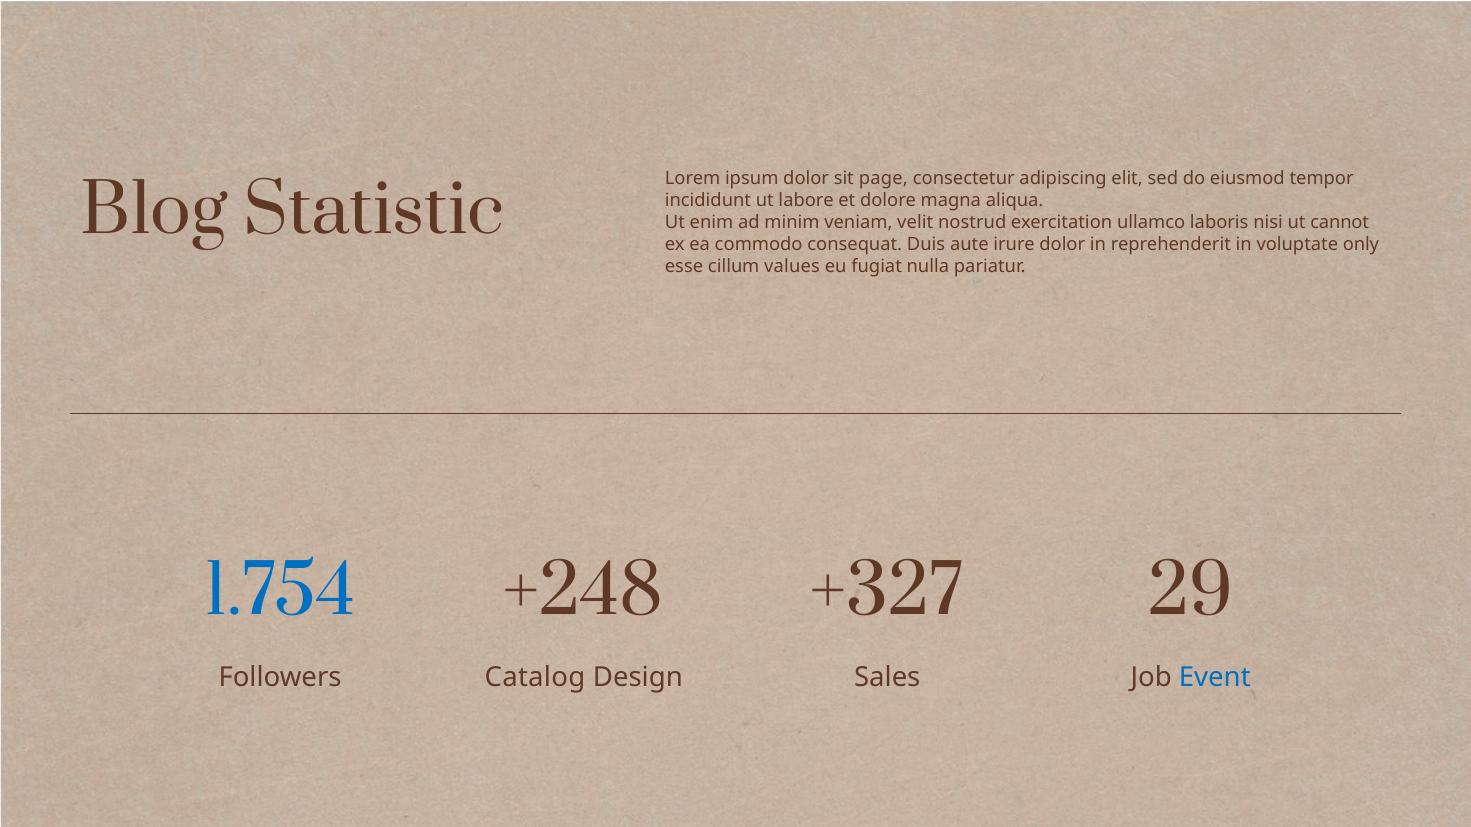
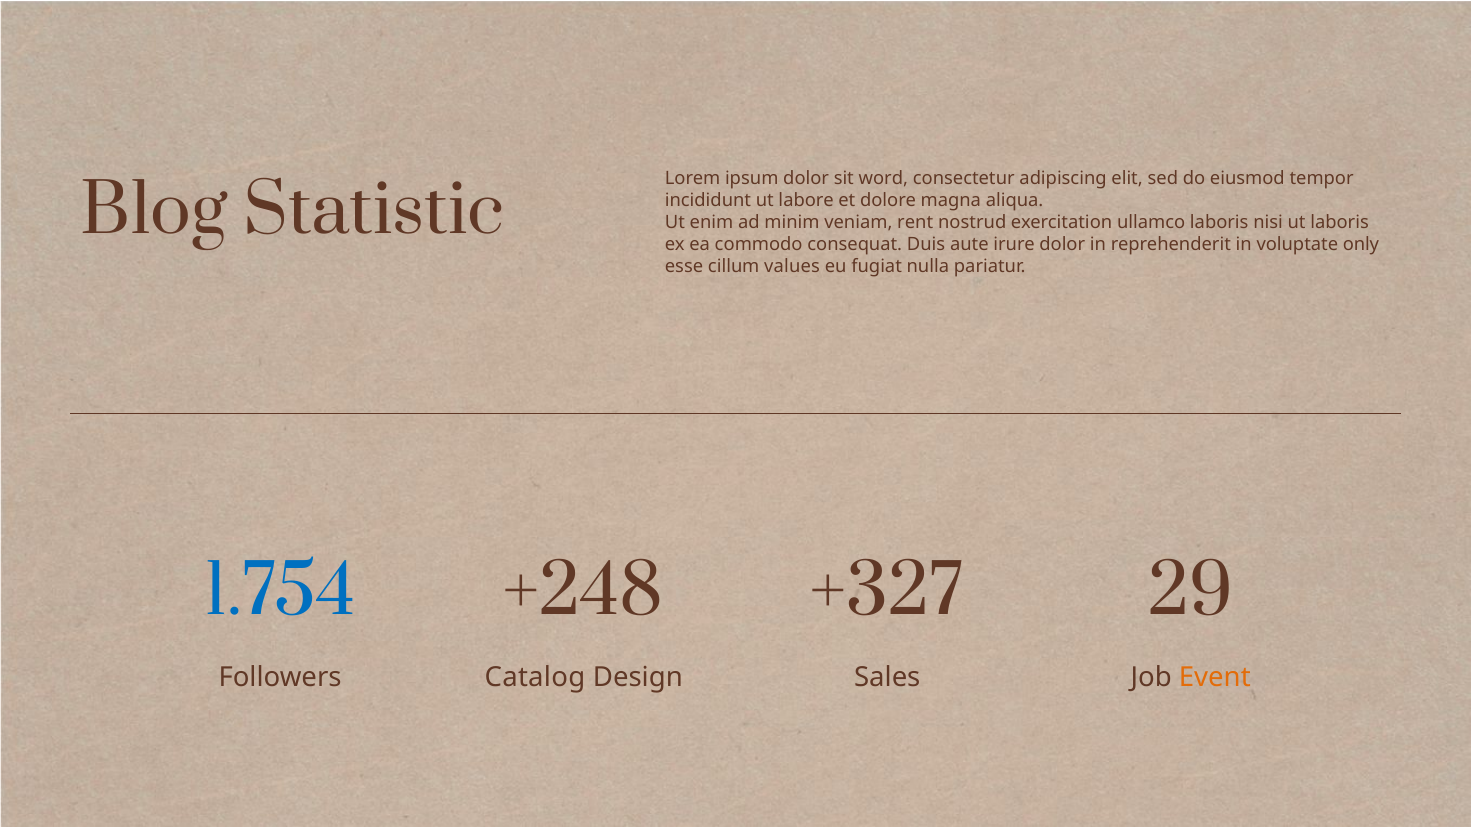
page: page -> word (883, 178)
velit: velit -> rent (915, 222)
ut cannot: cannot -> laboris (1340, 222)
Event colour: blue -> orange (1215, 678)
